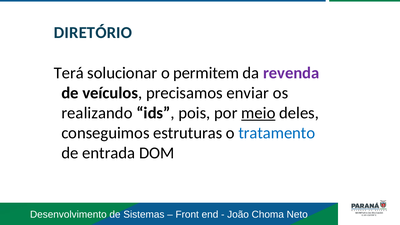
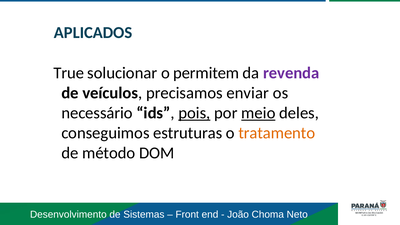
DIRETÓRIO: DIRETÓRIO -> APLICADOS (93, 33)
Terá: Terá -> True (69, 73)
realizando: realizando -> necessário (97, 113)
pois underline: none -> present (194, 113)
tratamento colour: blue -> orange (277, 133)
entrada: entrada -> método (109, 153)
